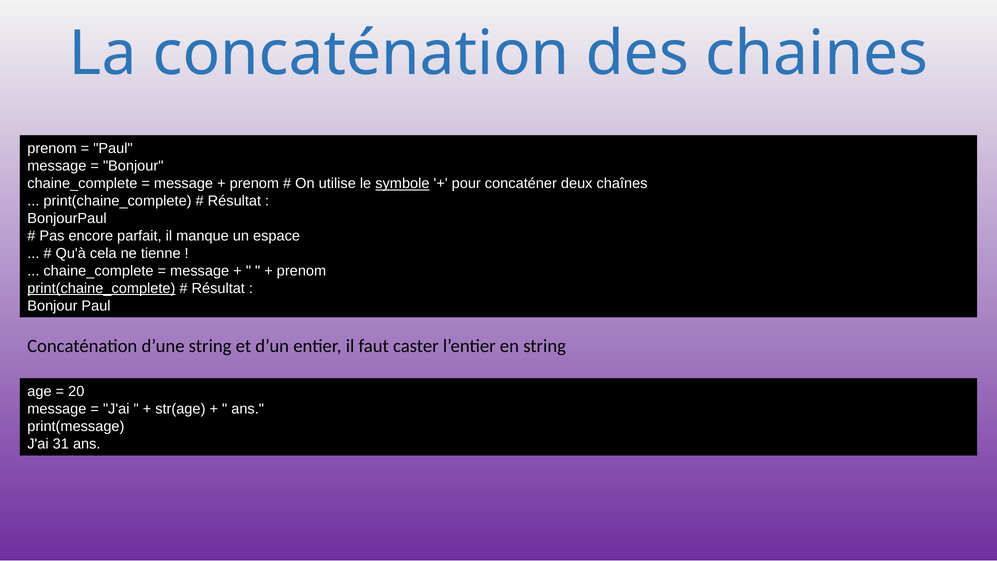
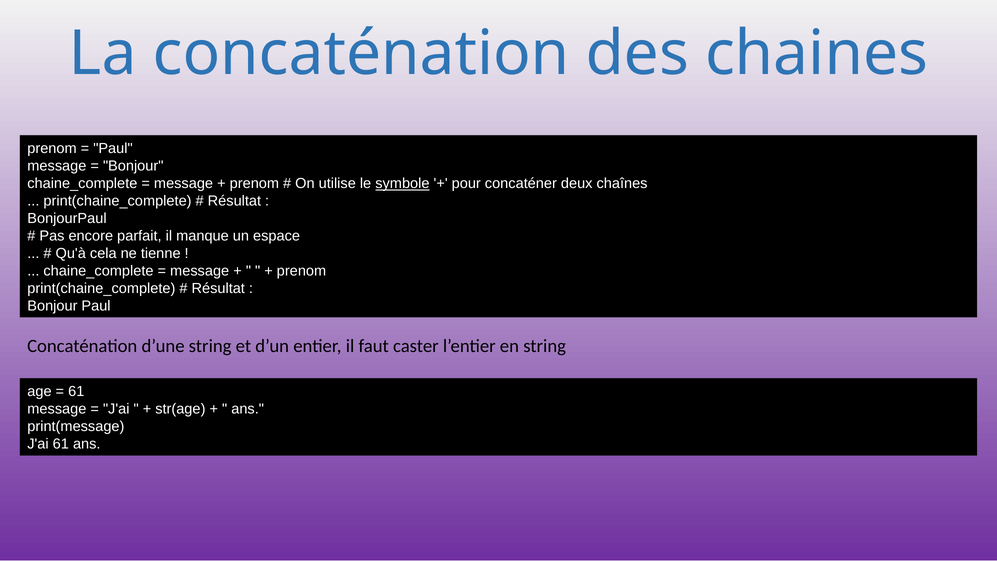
print(chaine_complete underline: present -> none (101, 288)
20: 20 -> 61 (76, 392)
J'ai 31: 31 -> 61 (61, 444)
